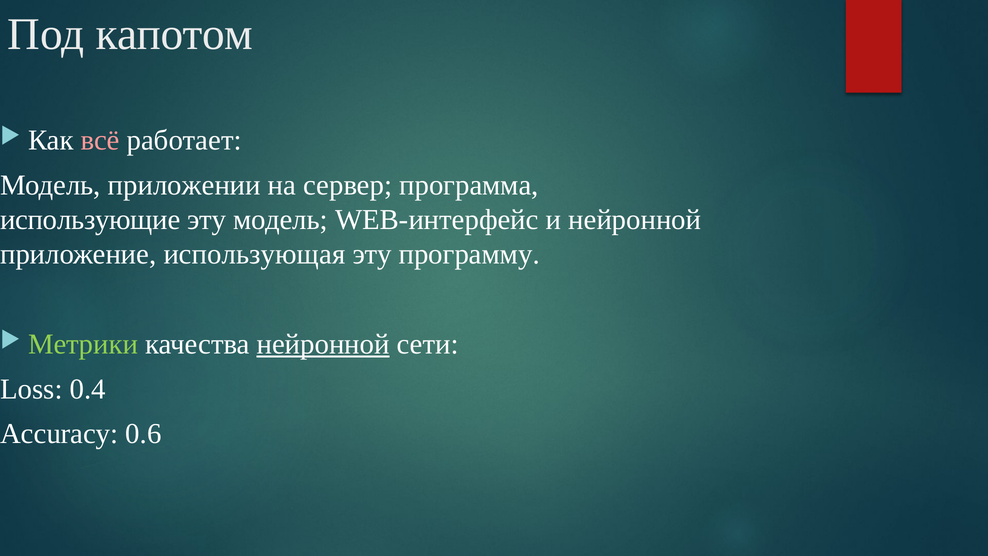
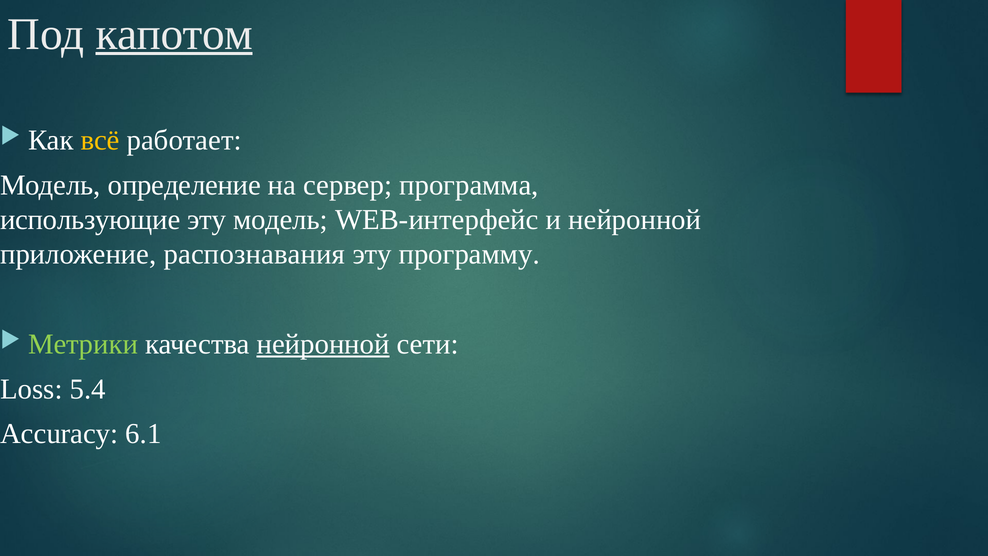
капотом underline: none -> present (174, 34)
всё colour: pink -> yellow (100, 140)
приложении: приложении -> определение (184, 185)
использующая: использующая -> распознавания (254, 254)
0.4: 0.4 -> 5.4 (88, 389)
0.6: 0.6 -> 6.1 (143, 434)
